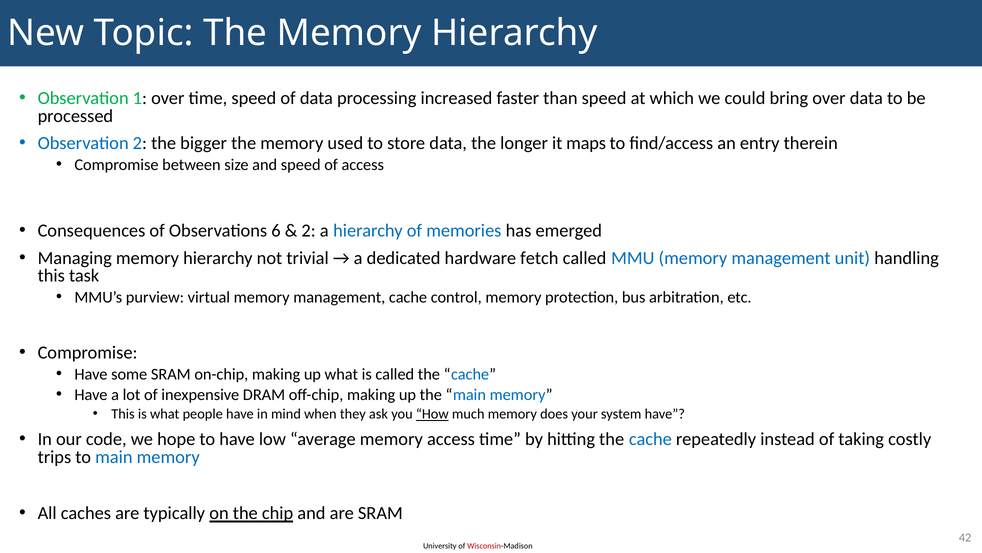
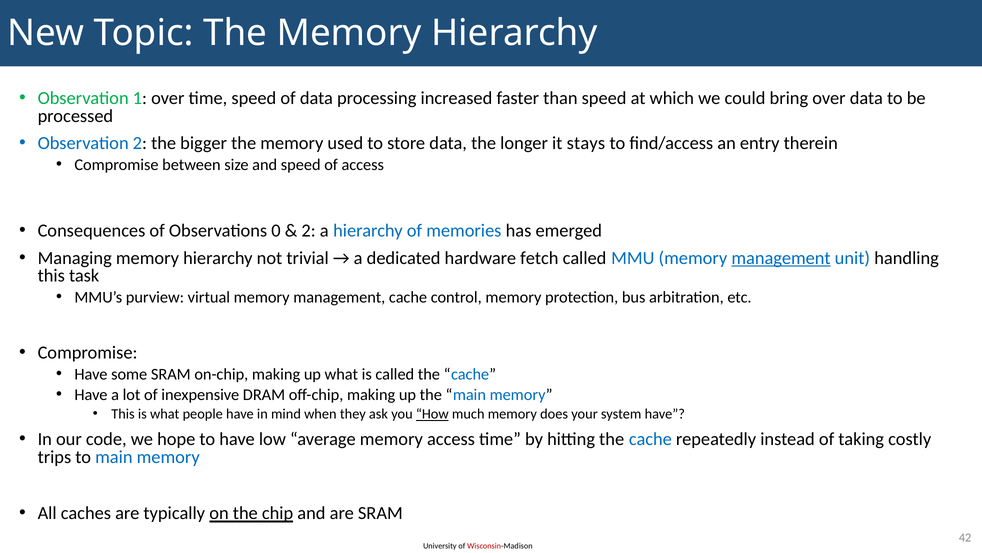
maps: maps -> stays (586, 143)
6: 6 -> 0 (276, 231)
management underline: none -> present (781, 258)
